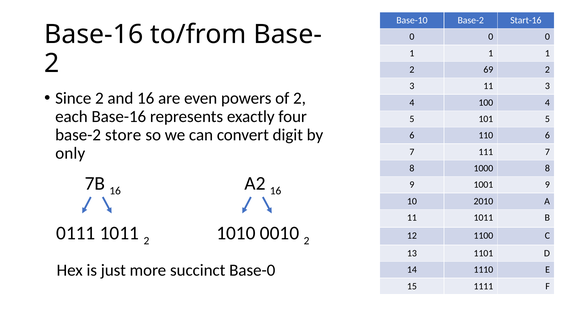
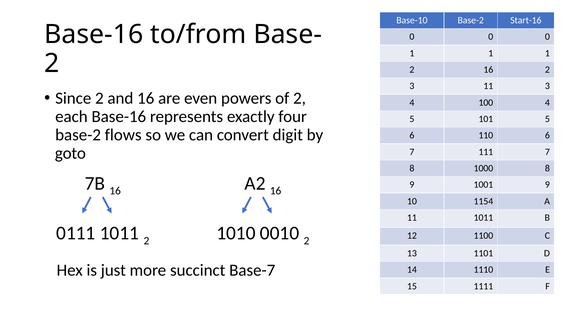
2 69: 69 -> 16 (488, 70)
store: store -> flows (123, 135)
only: only -> goto (70, 153)
2010: 2010 -> 1154 (483, 201)
Base-0: Base-0 -> Base-7 (252, 270)
